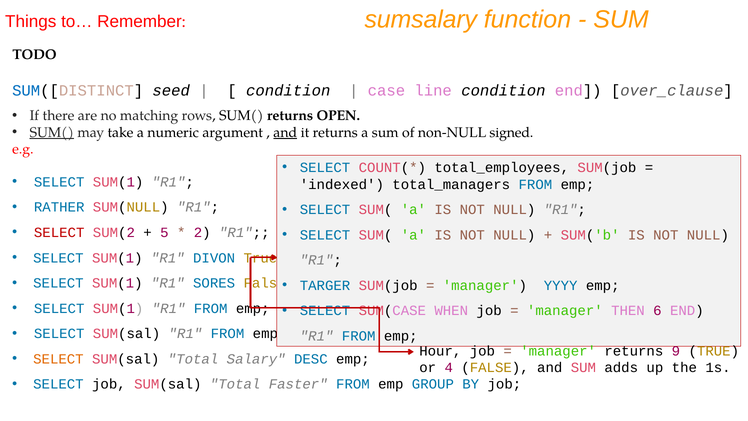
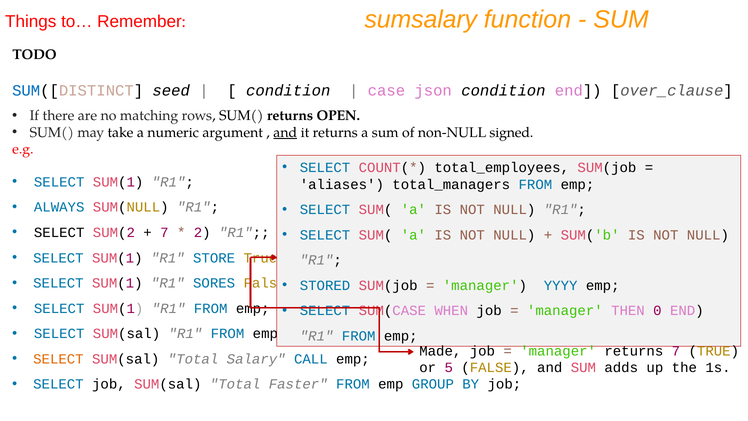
line: line -> json (433, 90)
SUM( underline: present -> none (52, 132)
indexed: indexed -> aliases (342, 184)
RATHER: RATHER -> ALWAYS (59, 207)
SELECT colour: red -> black (59, 232)
5: 5 -> 7 (164, 232)
DIVON: DIVON -> STORE (214, 258)
TARGER: TARGER -> STORED (325, 285)
6: 6 -> 0 (657, 311)
Hour: Hour -> Made (440, 351)
returns 9: 9 -> 7 (676, 351)
DESC: DESC -> CALL (311, 359)
4: 4 -> 5 (449, 368)
